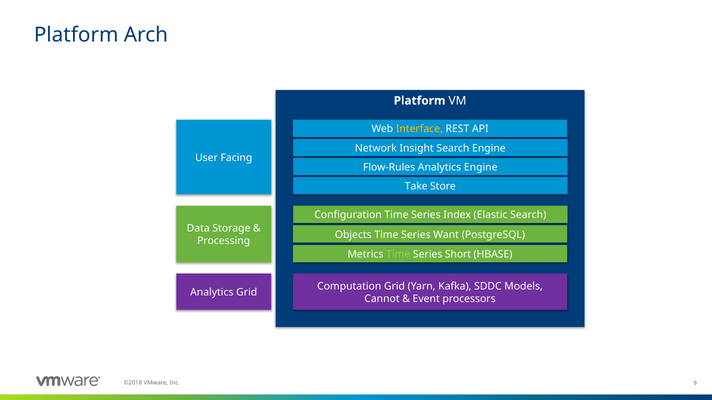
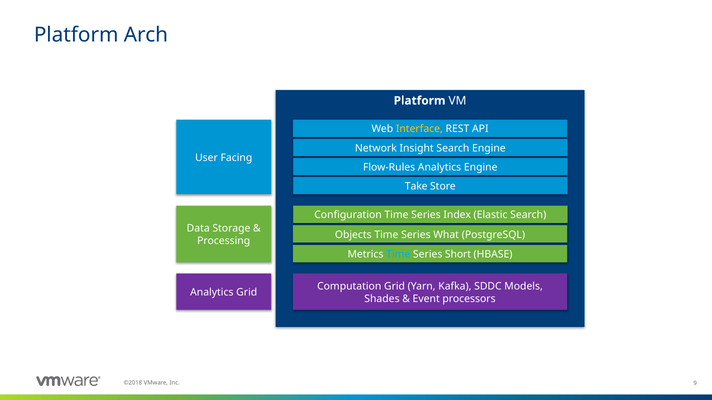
Want: Want -> What (446, 235)
Time colour: light green -> light blue (398, 255)
Cannot: Cannot -> Shades (382, 299)
